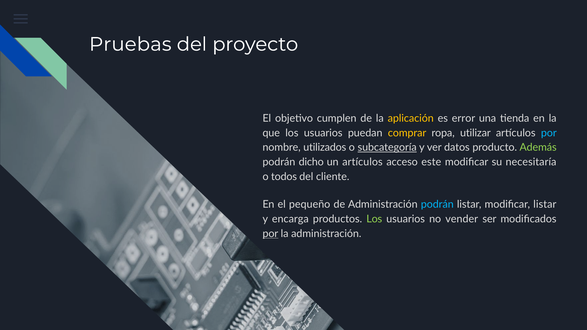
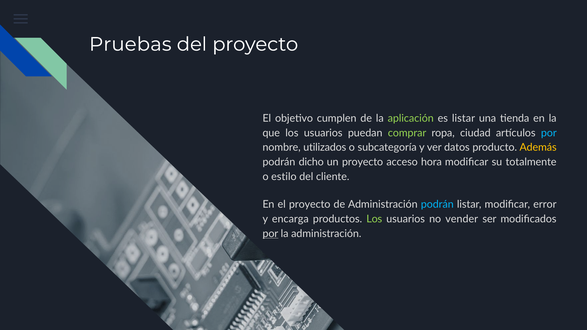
aplicación colour: yellow -> light green (411, 118)
es error: error -> listar (463, 118)
comprar colour: yellow -> light green (407, 133)
utilizar: utilizar -> ciudad (475, 133)
subcategoría underline: present -> none (387, 148)
Además colour: light green -> yellow (538, 148)
un artículos: artículos -> proyecto (363, 162)
este: este -> hora (431, 162)
necesitaría: necesitaría -> totalmente (531, 162)
todos: todos -> estilo (284, 177)
el pequeño: pequeño -> proyecto (310, 204)
modificar listar: listar -> error (545, 204)
